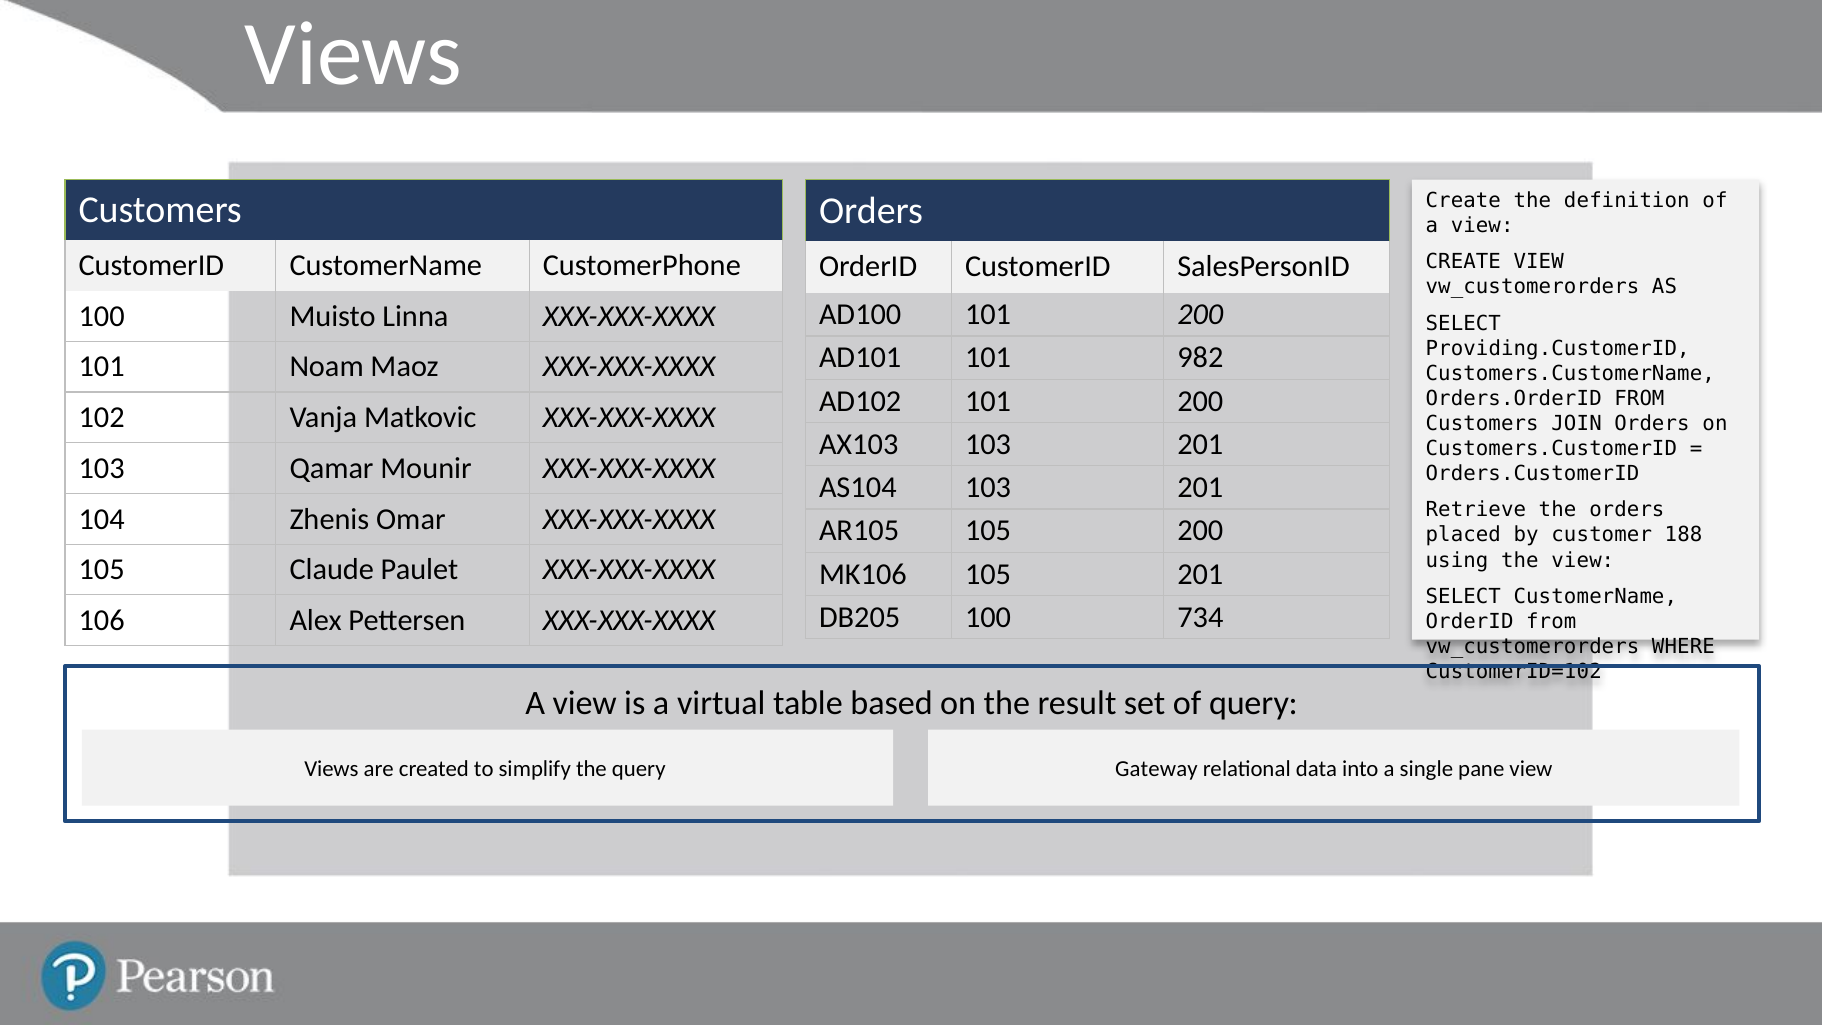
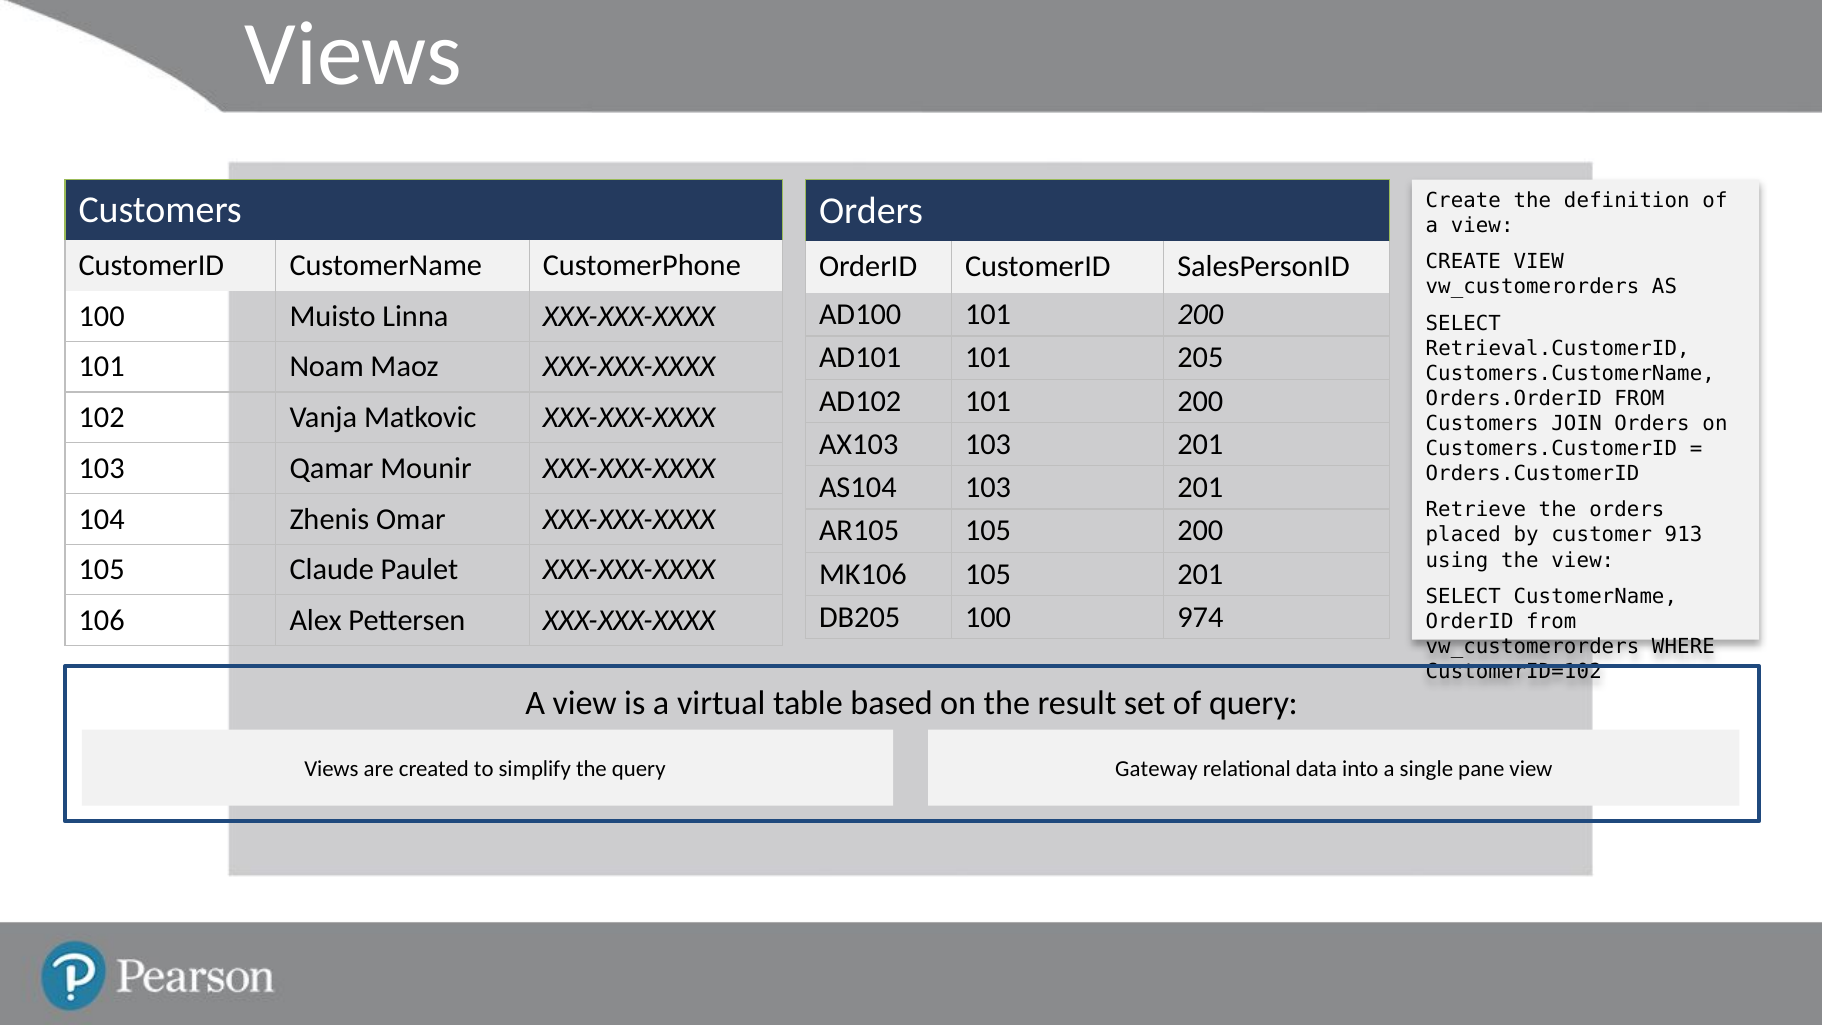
Providing.CustomerID: Providing.CustomerID -> Retrieval.CustomerID (1558, 348)
982: 982 -> 205 (1200, 358)
188: 188 -> 913 (1683, 535)
734: 734 -> 974 (1200, 617)
